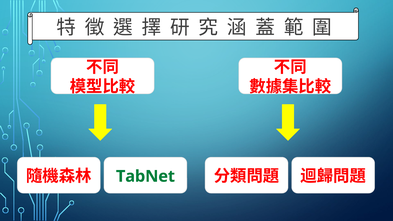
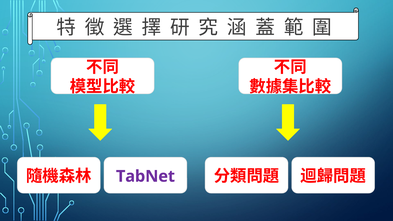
TabNet colour: green -> purple (145, 176)
